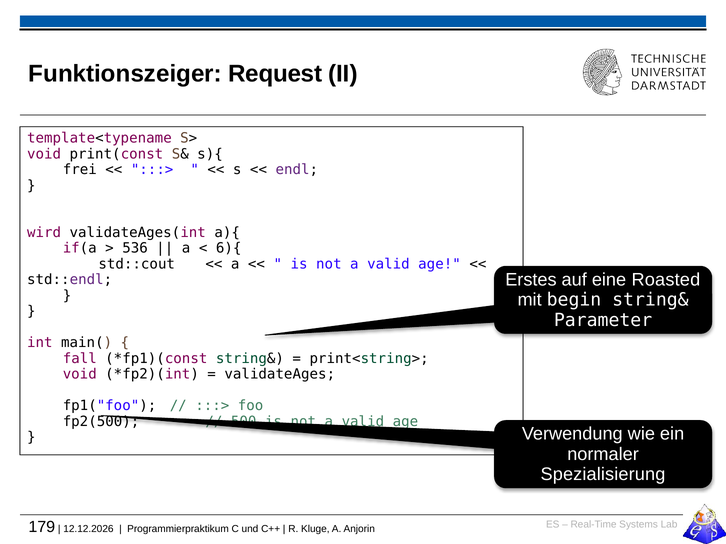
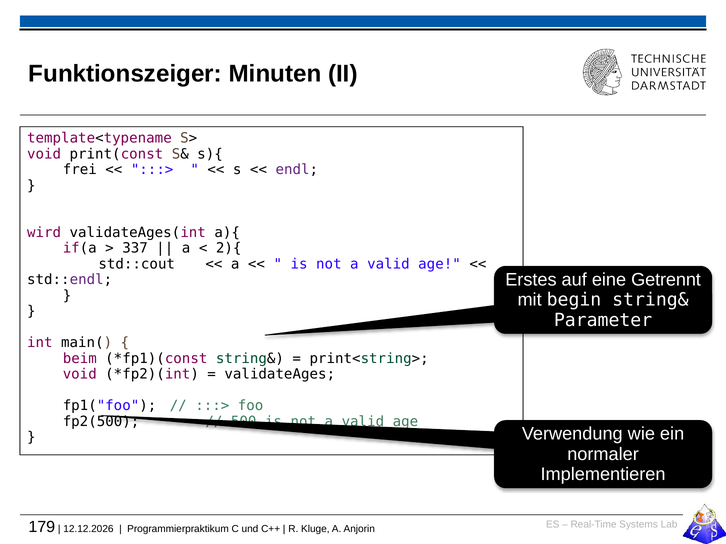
Request: Request -> Minuten (275, 74)
536: 536 -> 337 (135, 249)
6){: 6){ -> 2){ (229, 249)
Roasted: Roasted -> Getrennt (666, 280)
fall: fall -> beim (80, 359)
Spezialisierung: Spezialisierung -> Implementieren (603, 475)
